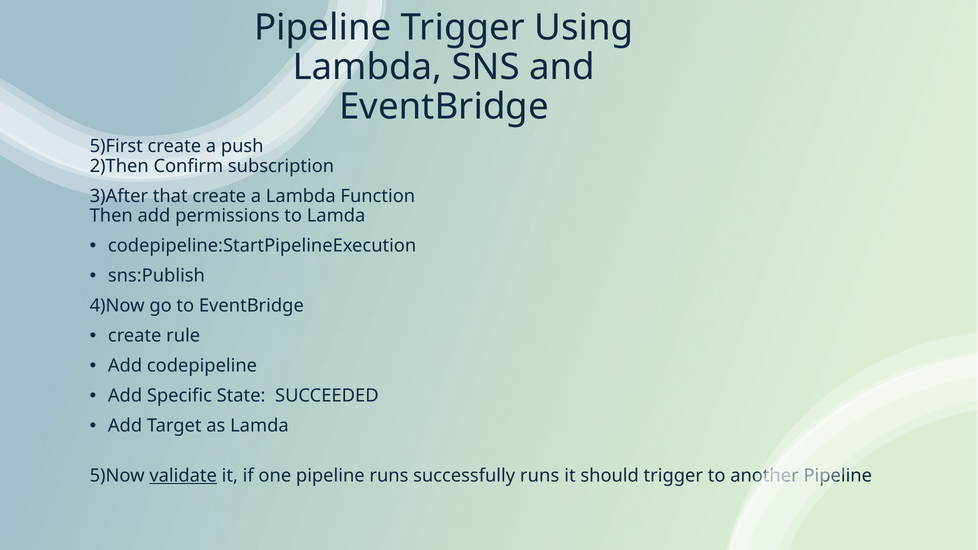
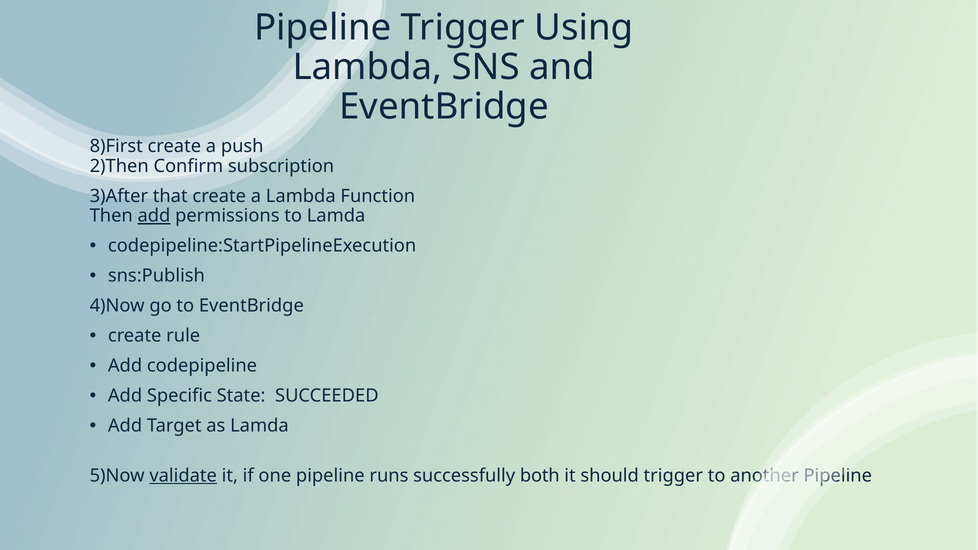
5)First: 5)First -> 8)First (116, 146)
add underline: none -> present (154, 216)
successfully runs: runs -> both (540, 476)
